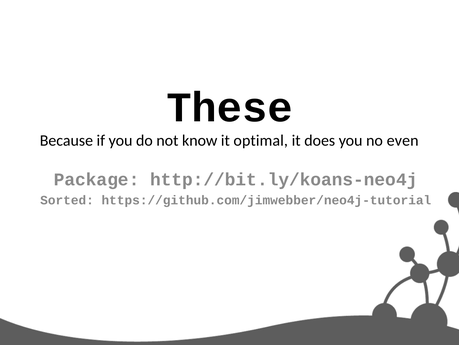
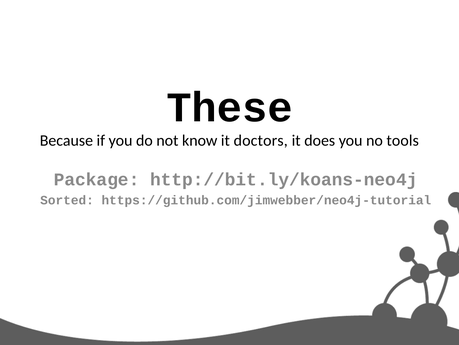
optimal: optimal -> doctors (261, 140)
even: even -> tools (403, 140)
